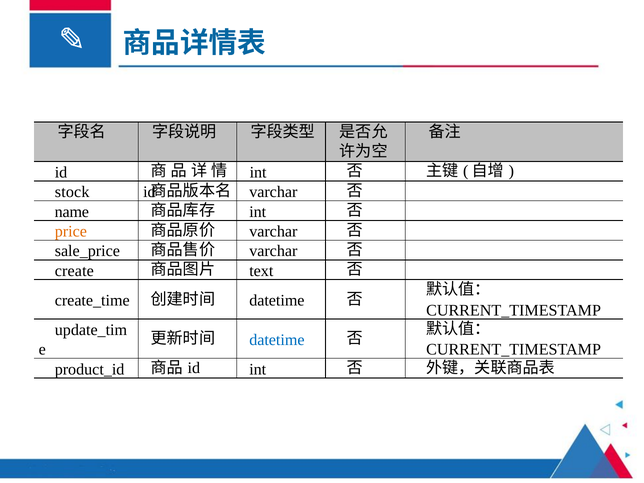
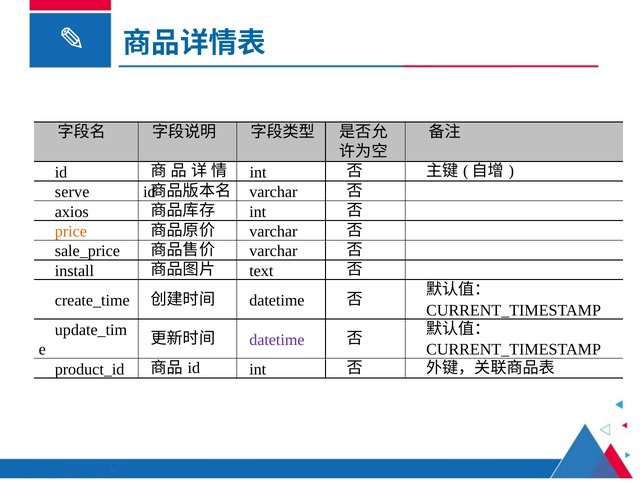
stock: stock -> serve (72, 192)
name: name -> axios (72, 212)
create: create -> install (74, 271)
datetime colour: blue -> purple (277, 340)
